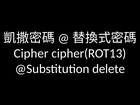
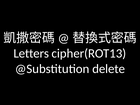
Cipher: Cipher -> Letters (31, 53)
